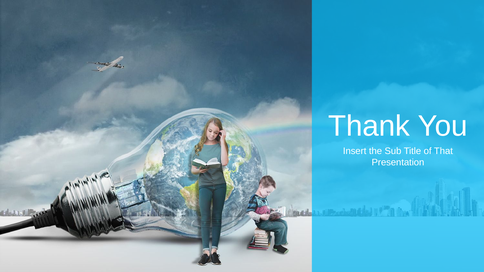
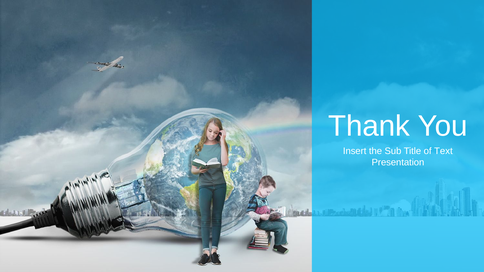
That: That -> Text (443, 151)
